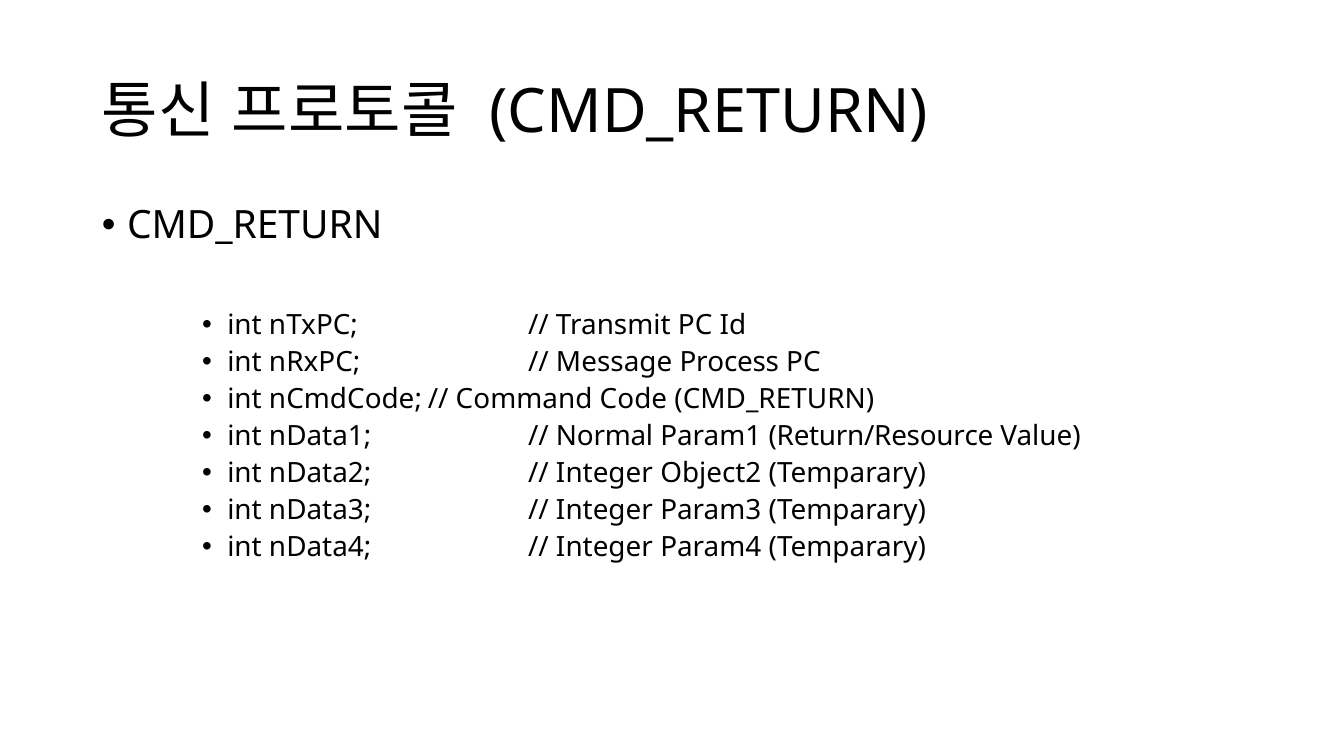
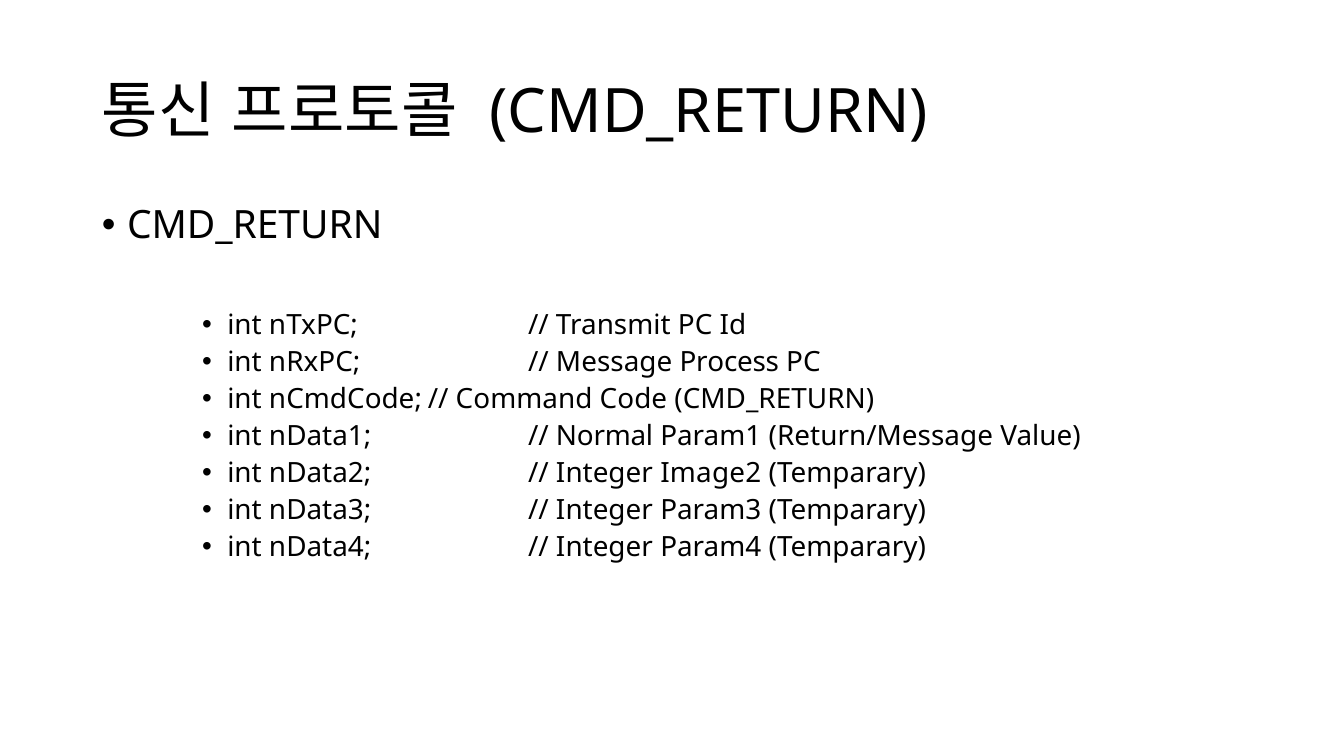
Return/Resource: Return/Resource -> Return/Message (881, 436)
Object2: Object2 -> Image2 (711, 473)
